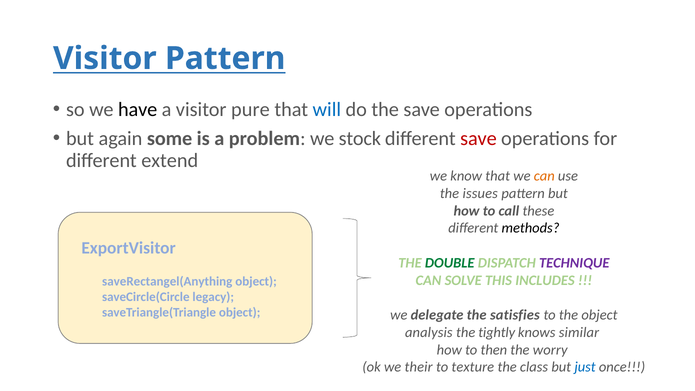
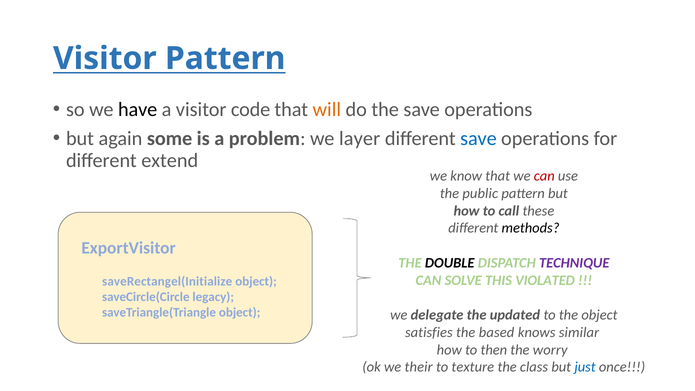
pure: pure -> code (251, 109)
will colour: blue -> orange (327, 109)
stock: stock -> layer (360, 138)
save colour: red -> blue (478, 138)
can colour: orange -> red (544, 176)
issues: issues -> public (480, 193)
DOUBLE colour: green -> black (450, 263)
INCLUDES: INCLUDES -> VIOLATED (545, 280)
saveRectangel(Anything: saveRectangel(Anything -> saveRectangel(Initialize (167, 281)
satisfies: satisfies -> updated (515, 315)
analysis: analysis -> satisfies (429, 332)
tightly: tightly -> based (497, 332)
